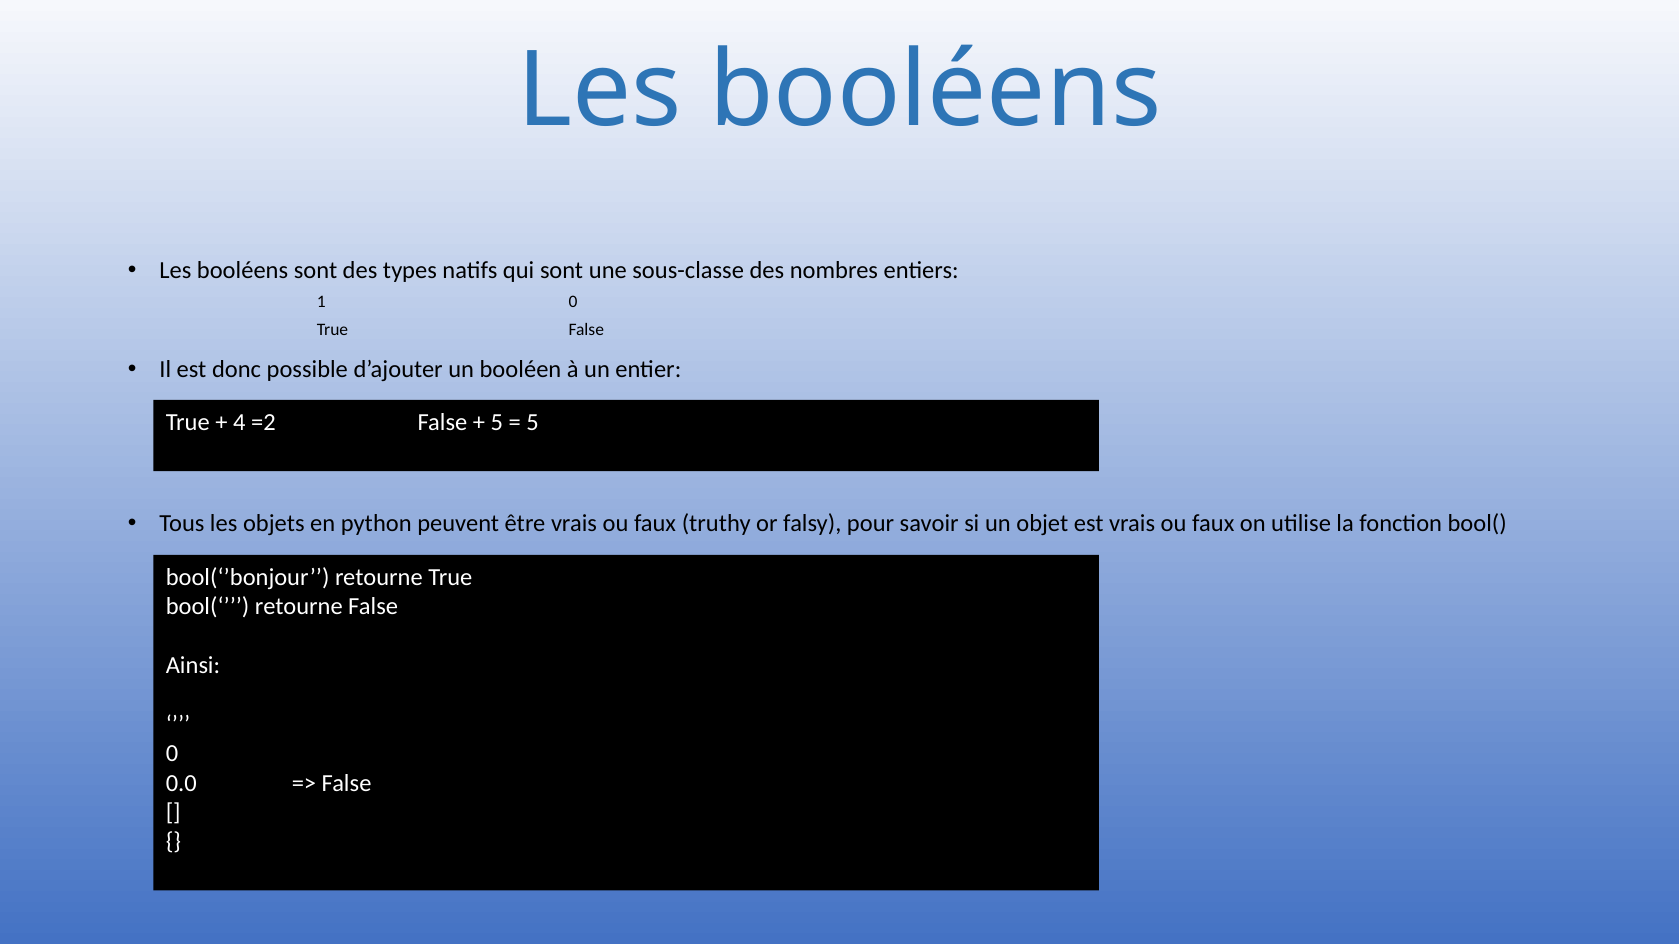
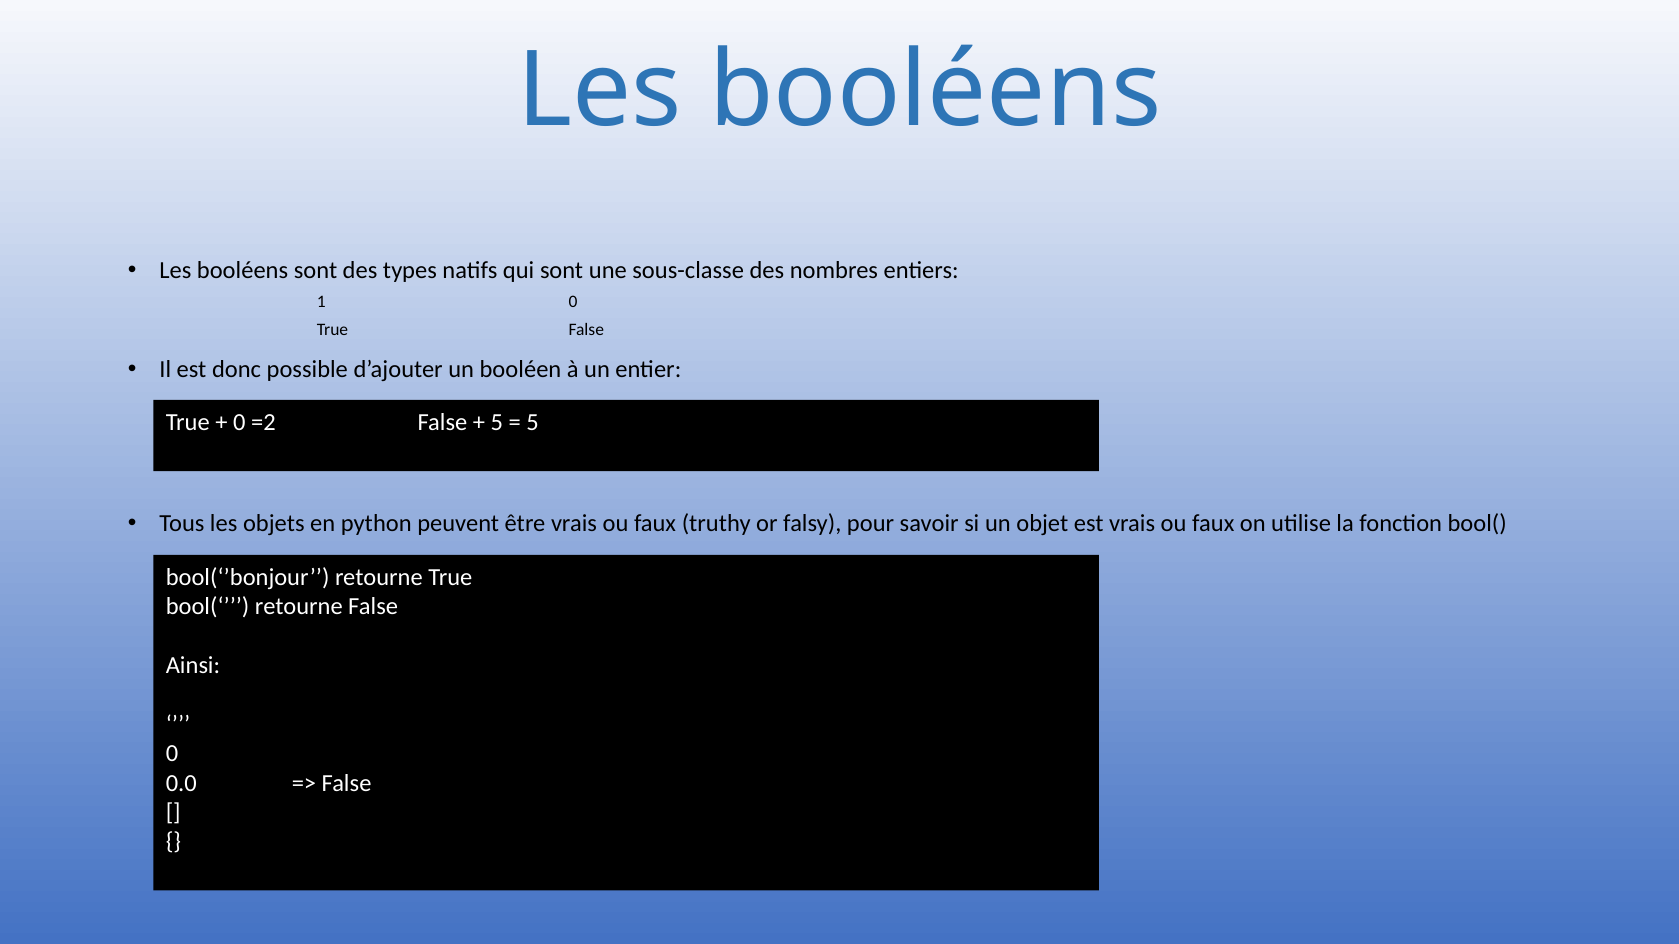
4: 4 -> 0 (239, 423)
